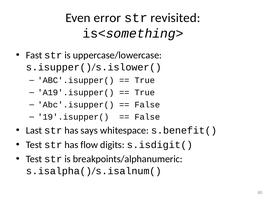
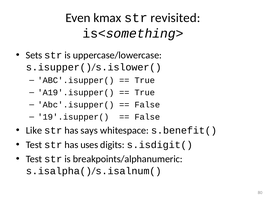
error: error -> kmax (107, 18)
Fast: Fast -> Sets (34, 55)
Last: Last -> Like (34, 131)
flow: flow -> uses (89, 145)
